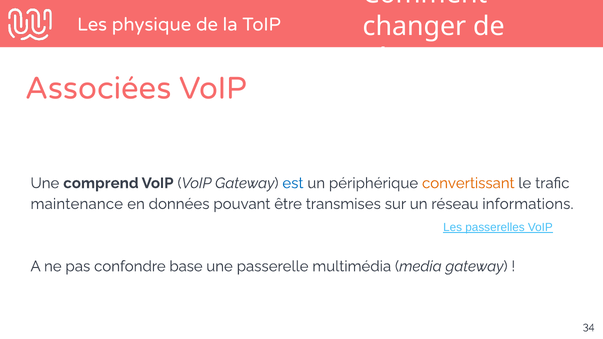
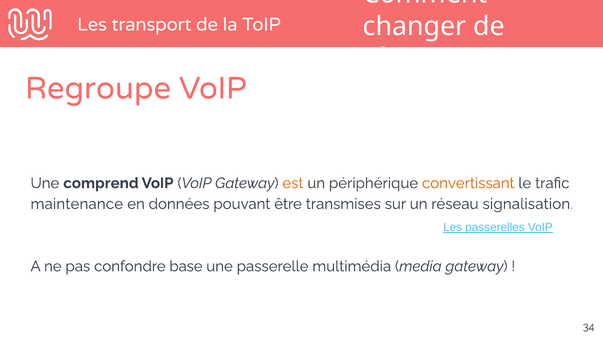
physique: physique -> transport (152, 25)
Associées: Associées -> Regroupe (98, 89)
est colour: blue -> orange (293, 183)
informations: informations -> signalisation (528, 204)
